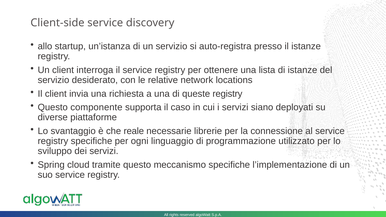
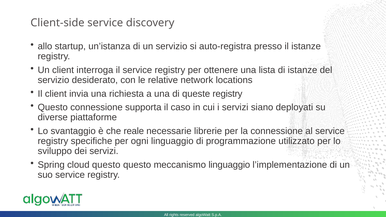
Questo componente: componente -> connessione (96, 107)
cloud tramite: tramite -> questo (106, 165)
meccanismo specifiche: specifiche -> linguaggio (229, 165)
